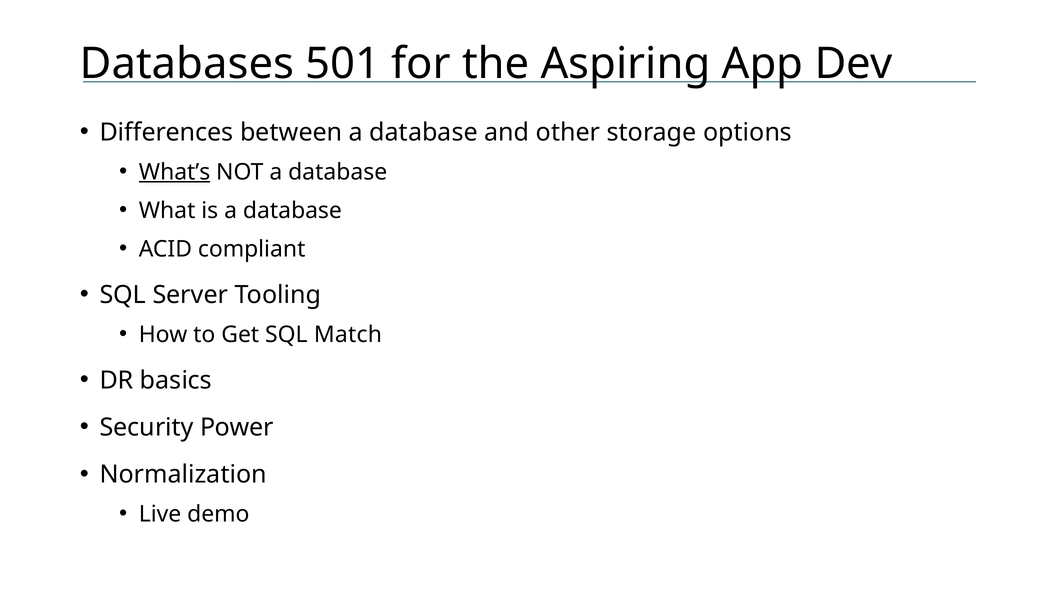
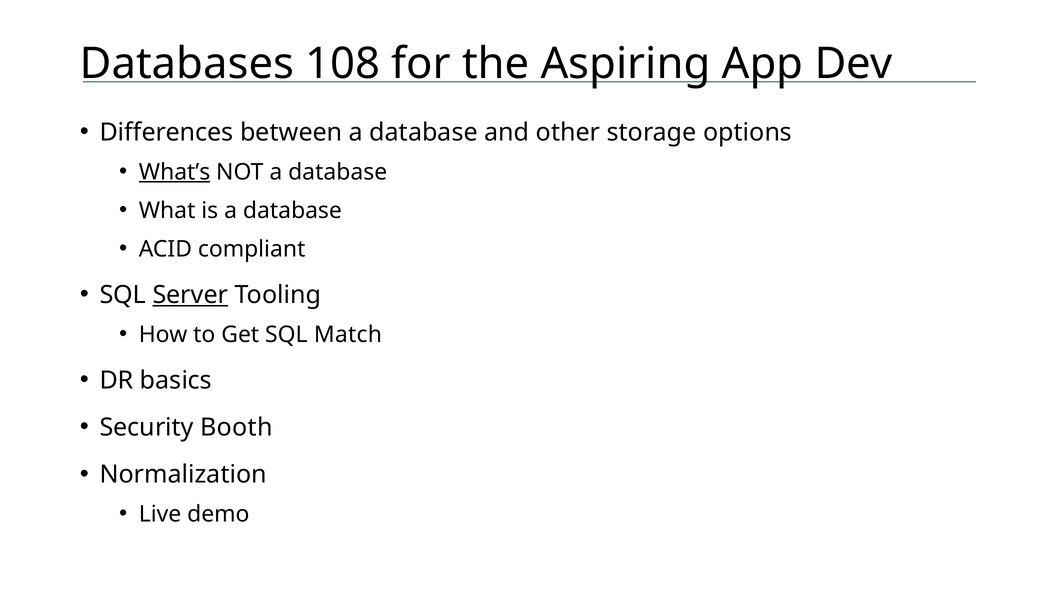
501: 501 -> 108 (343, 64)
Server underline: none -> present (190, 295)
Power: Power -> Booth (237, 427)
